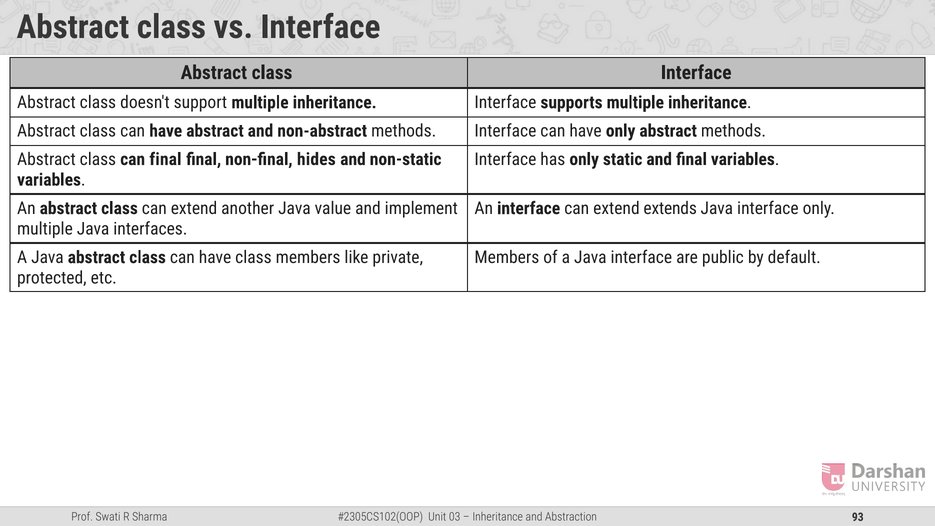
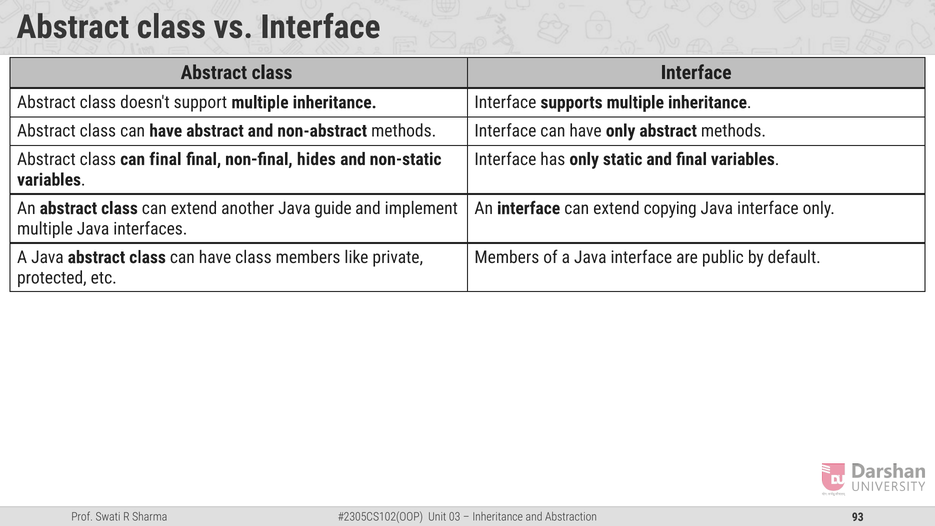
value: value -> guide (333, 208)
extends: extends -> copying (670, 208)
